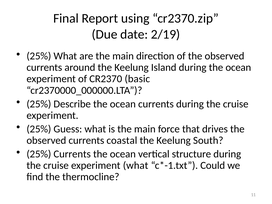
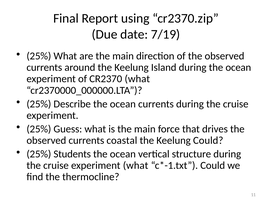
2/19: 2/19 -> 7/19 (166, 34)
CR2370 basic: basic -> what (137, 79)
Keelung South: South -> Could (208, 140)
25% Currents: Currents -> Students (72, 154)
